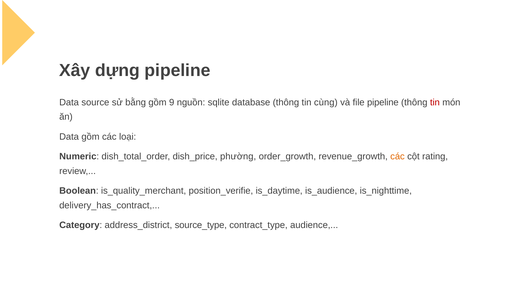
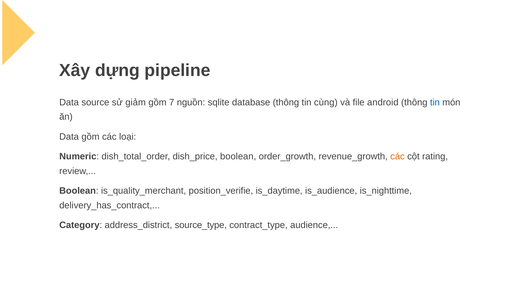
bằng: bằng -> giảm (136, 102)
9: 9 -> 7 (172, 102)
file pipeline: pipeline -> android (383, 102)
tin colour: red -> blue (435, 102)
dish_price phường: phường -> boolean (238, 157)
